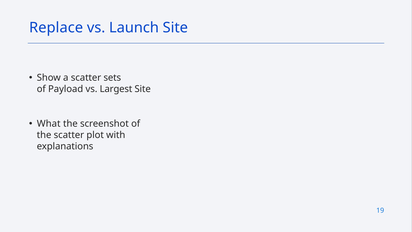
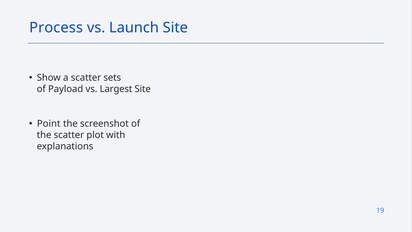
Replace: Replace -> Process (56, 28)
What: What -> Point (49, 124)
